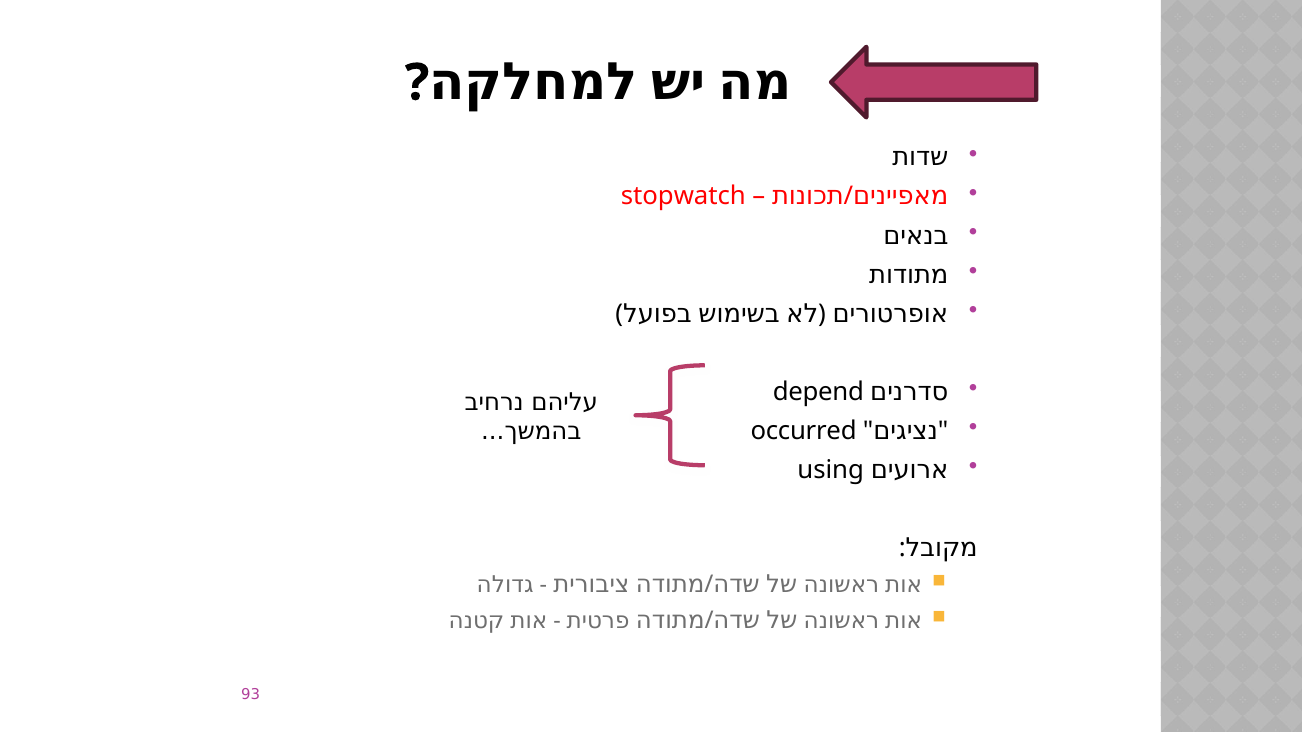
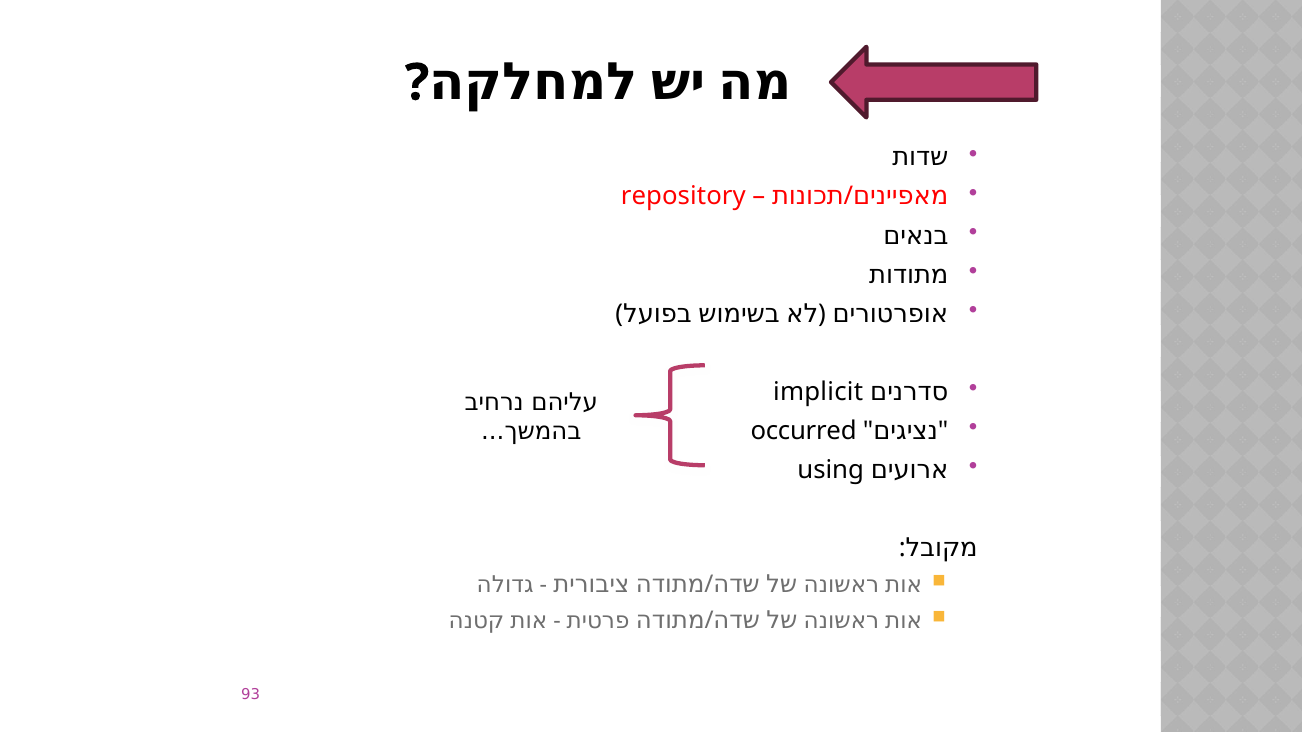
stopwatch: stopwatch -> repository (683, 197)
depend: depend -> implicit (818, 392)
